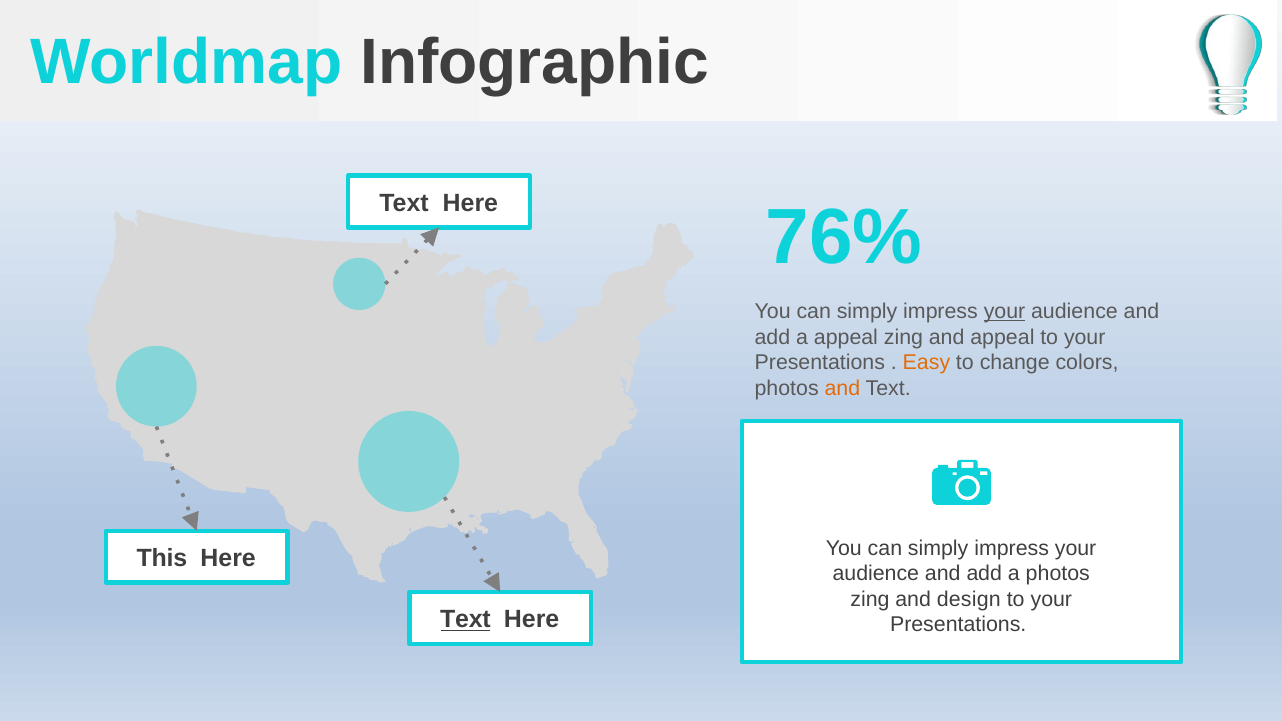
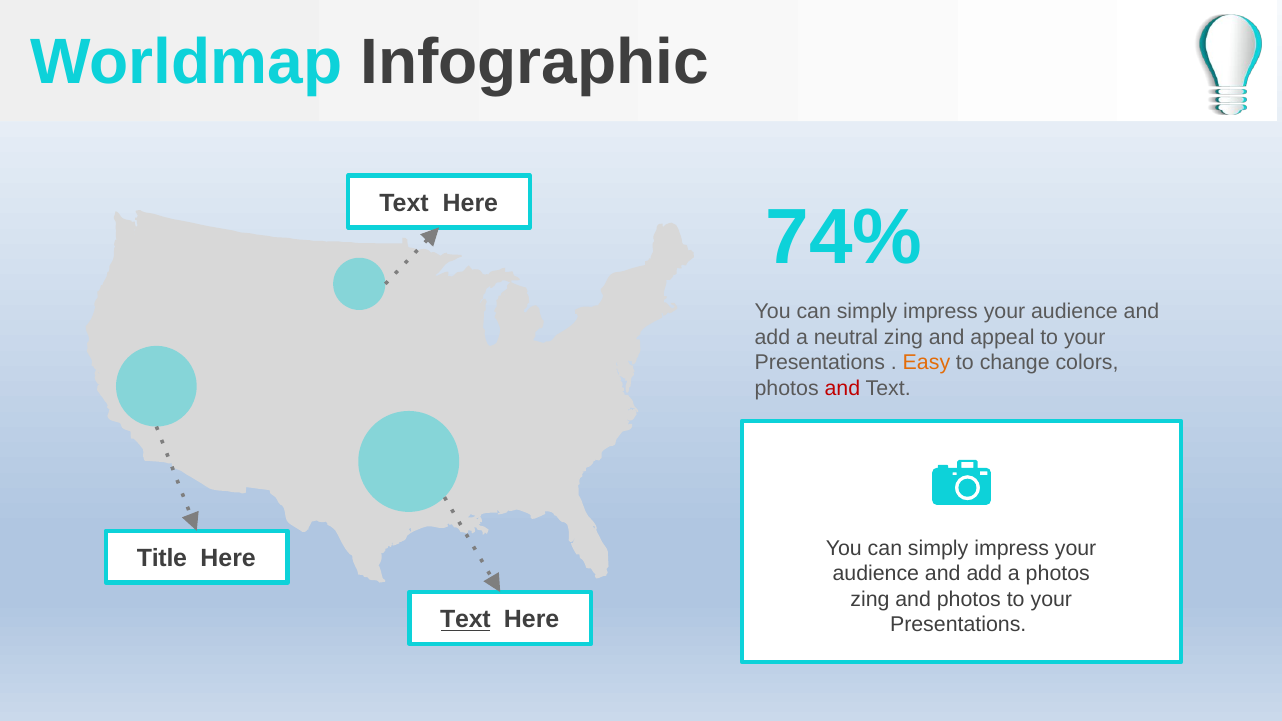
76%: 76% -> 74% (844, 238)
your underline: present -> none (1004, 312)
a appeal: appeal -> neutral (846, 337)
and colour: orange -> red (842, 389)
This: This -> Title (162, 558)
and design: design -> photos (969, 599)
